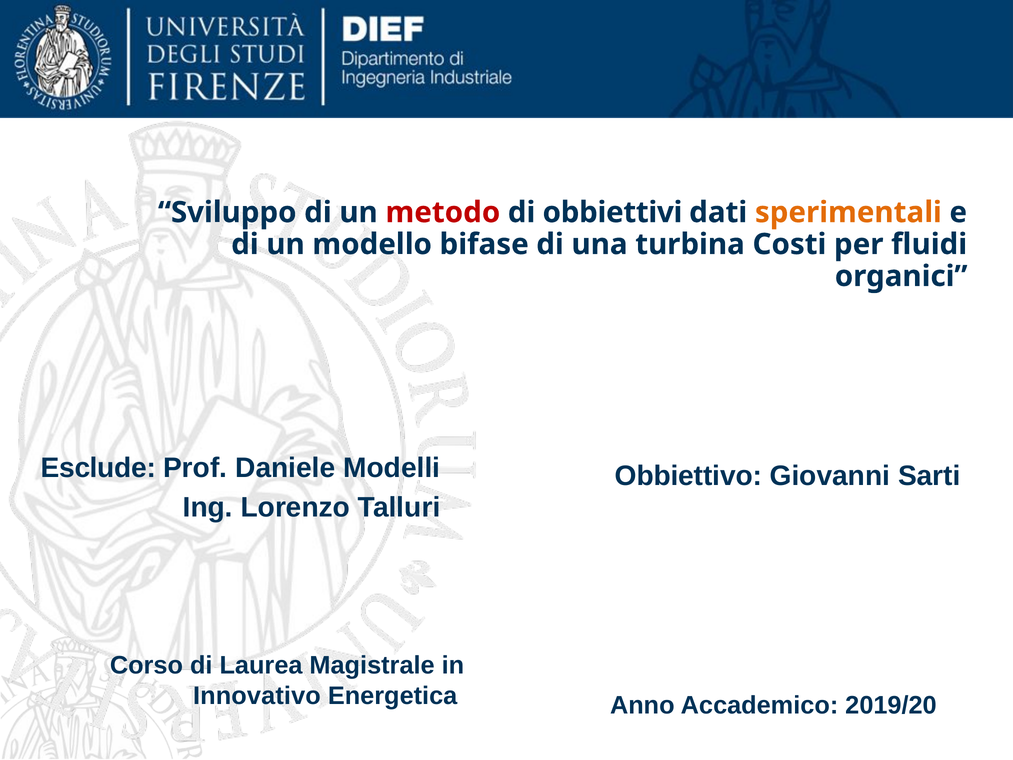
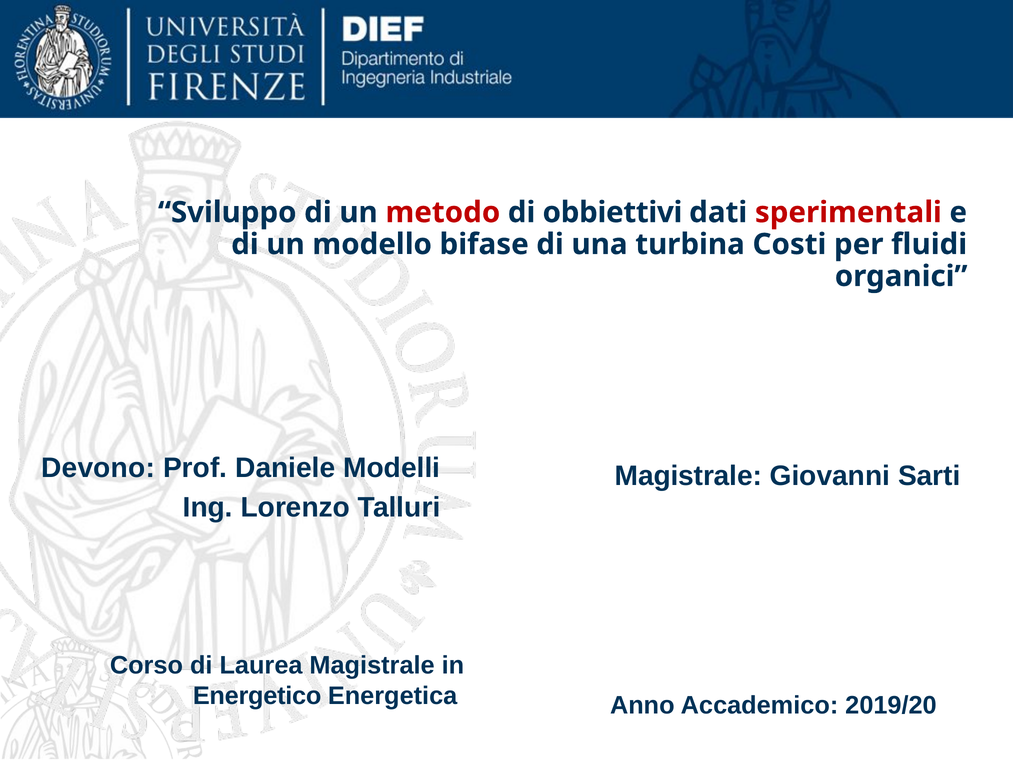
sperimentali colour: orange -> red (848, 212)
Esclude: Esclude -> Devono (98, 468)
Obbiettivo: Obbiettivo -> Magistrale (688, 476)
Innovativo: Innovativo -> Energetico (257, 696)
